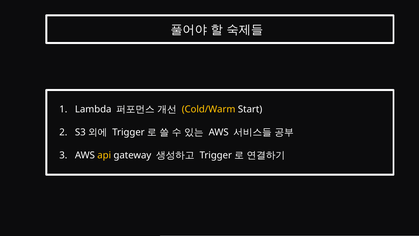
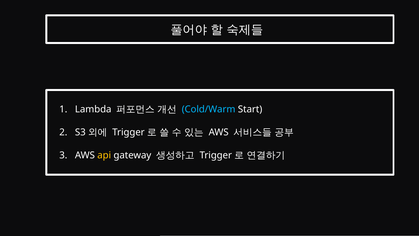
Cold/Warm colour: yellow -> light blue (209, 109)
